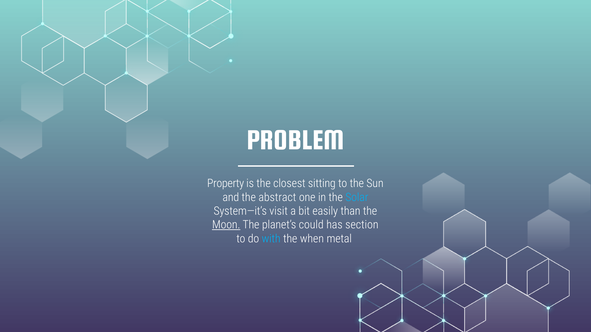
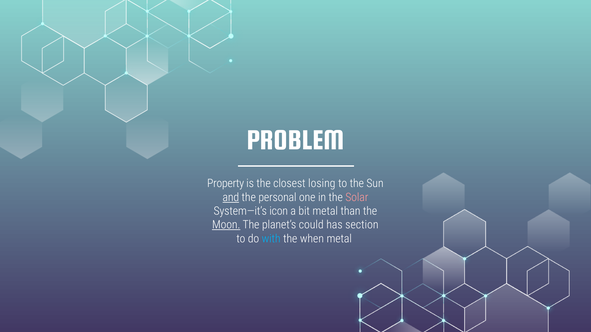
sitting: sitting -> losing (322, 184)
and underline: none -> present (231, 198)
abstract: abstract -> personal (277, 198)
Solar colour: light blue -> pink (357, 198)
visit: visit -> icon (279, 211)
bit easily: easily -> metal (325, 211)
